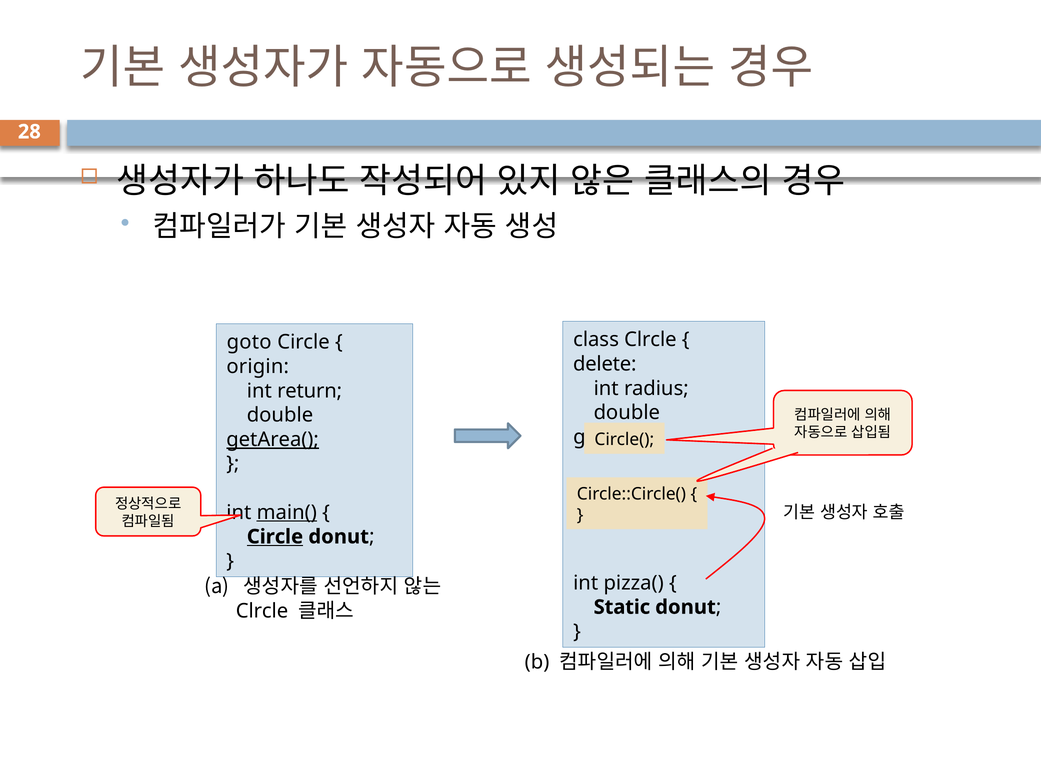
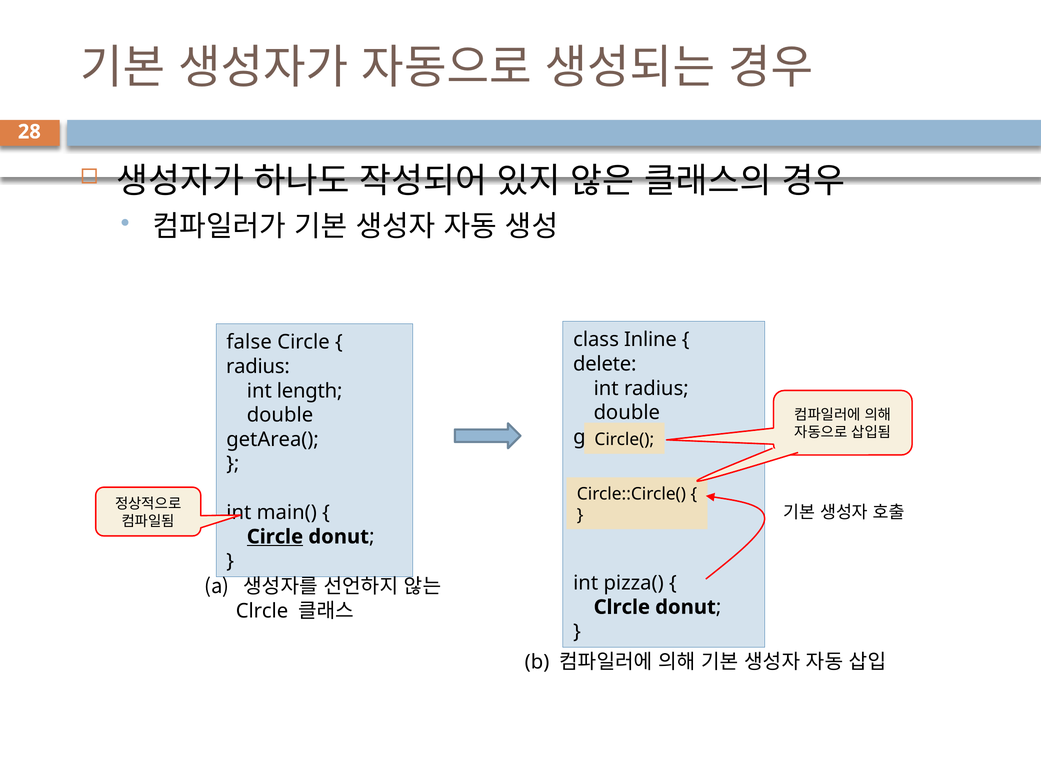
class Clrcle: Clrcle -> Inline (650, 340)
goto: goto -> false (249, 342)
origin: origin -> radius (258, 366)
return: return -> length (310, 391)
getArea( underline: present -> none (273, 439)
main( underline: present -> none (287, 512)
Static: Static -> Clrcle (622, 607)
